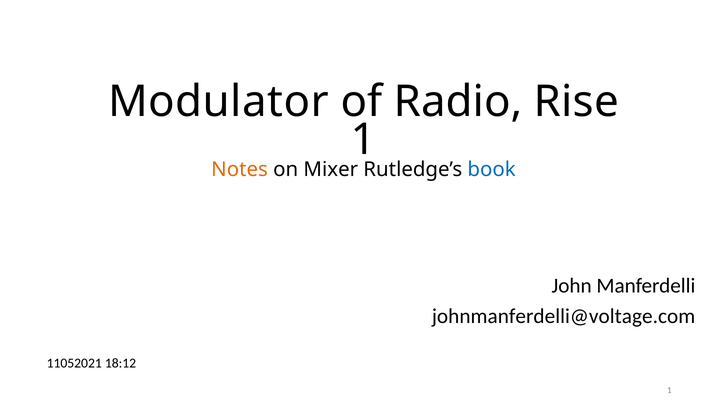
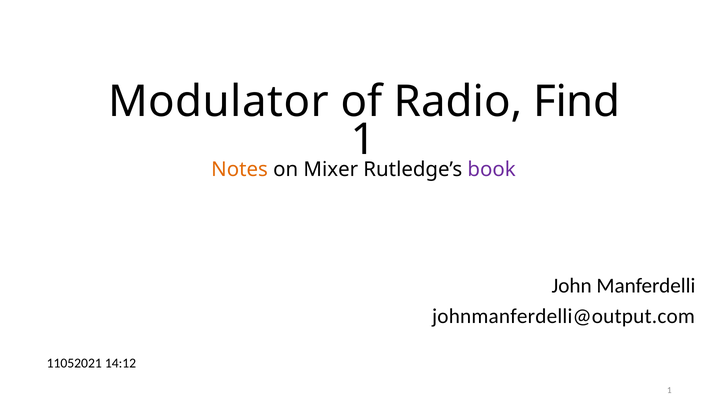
Rise: Rise -> Find (577, 102)
book colour: blue -> purple (492, 169)
johnmanferdelli@voltage.com: johnmanferdelli@voltage.com -> johnmanferdelli@output.com (563, 316)
18:12: 18:12 -> 14:12 (120, 363)
